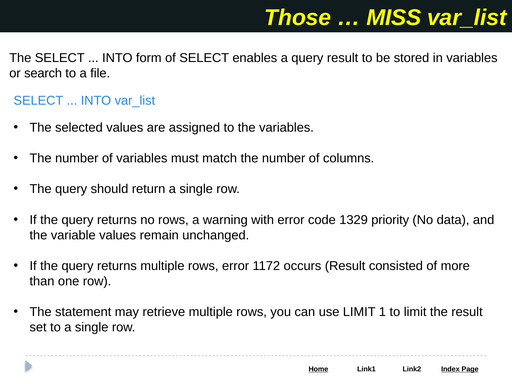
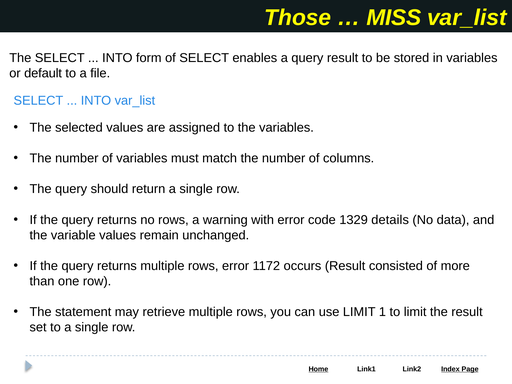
search: search -> default (43, 73)
priority: priority -> details (390, 220)
